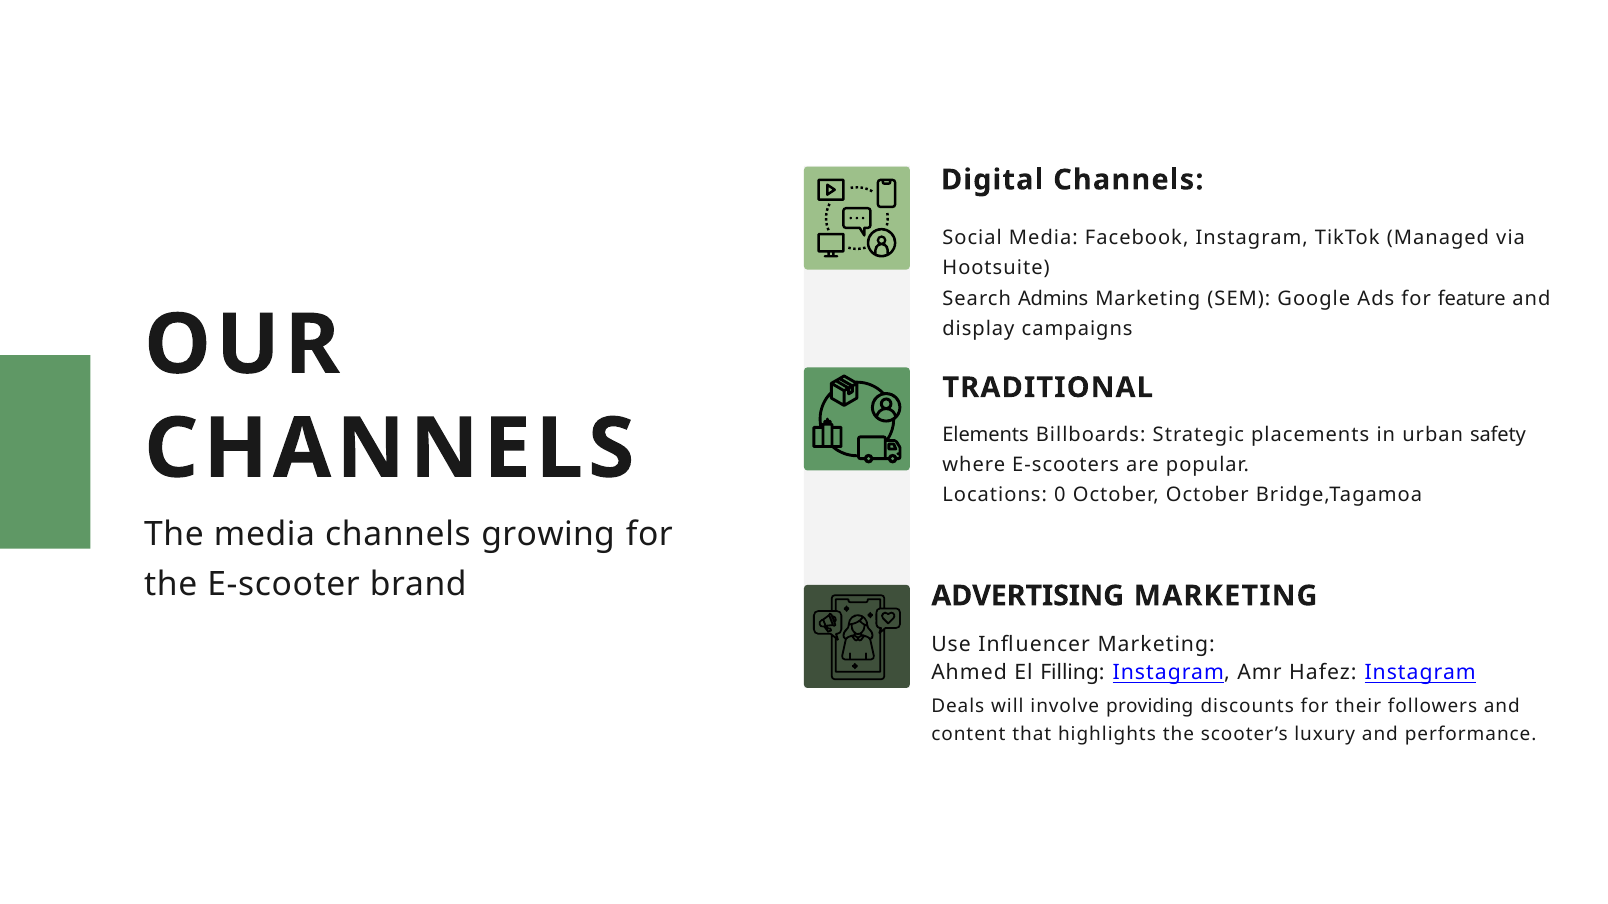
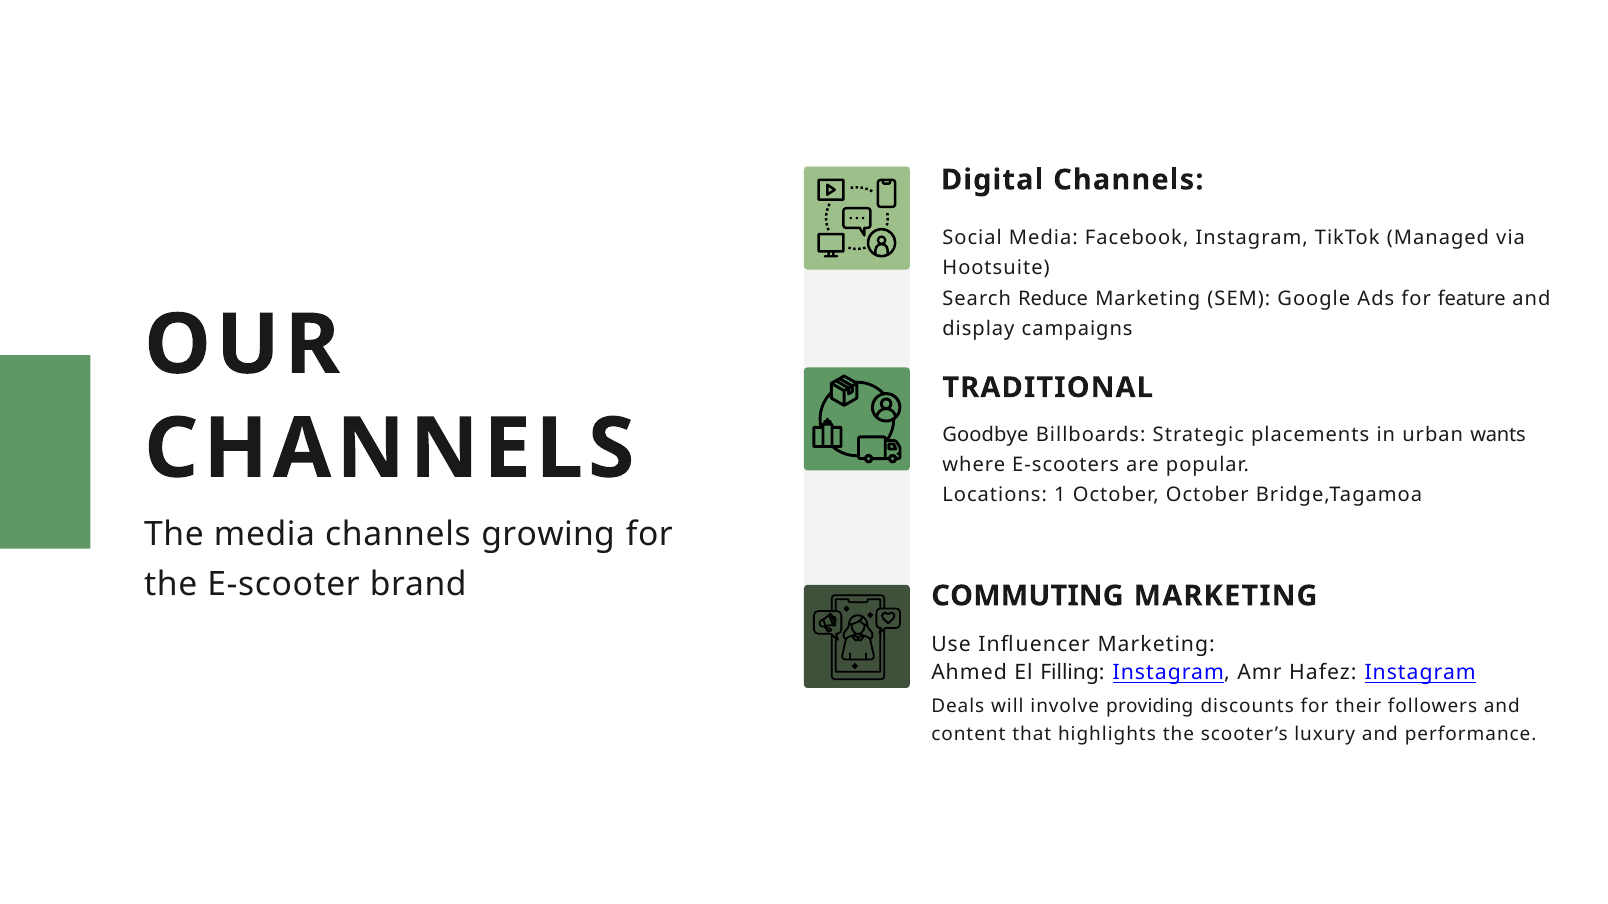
Admins: Admins -> Reduce (1053, 299)
Elements: Elements -> Goodbye (985, 435)
safety: safety -> wants (1498, 435)
0: 0 -> 1 (1060, 496)
ADVERTISING: ADVERTISING -> COMMUTING (1027, 596)
